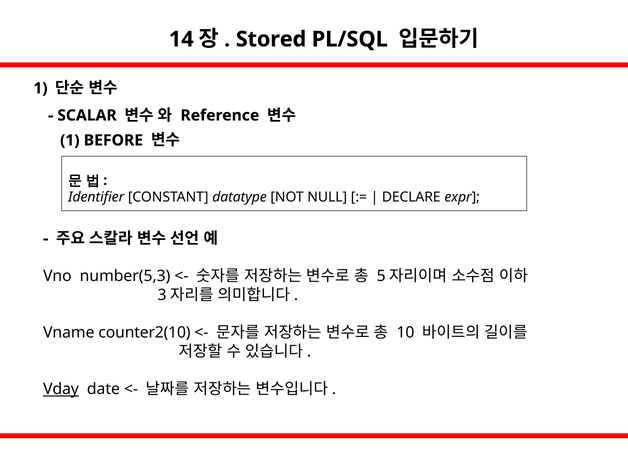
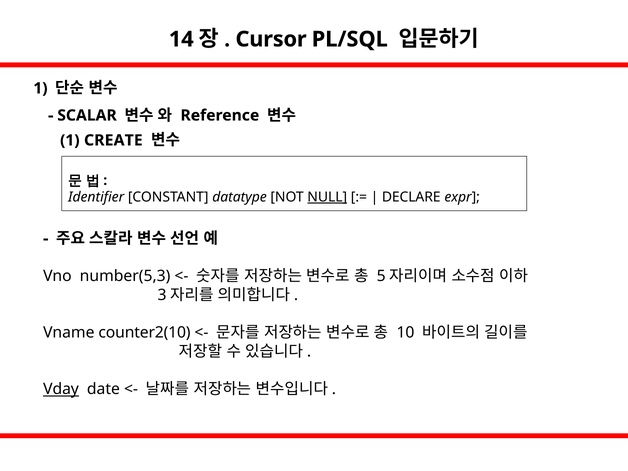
Stored: Stored -> Cursor (271, 39)
BEFORE: BEFORE -> CREATE (113, 140)
NULL underline: none -> present (327, 197)
